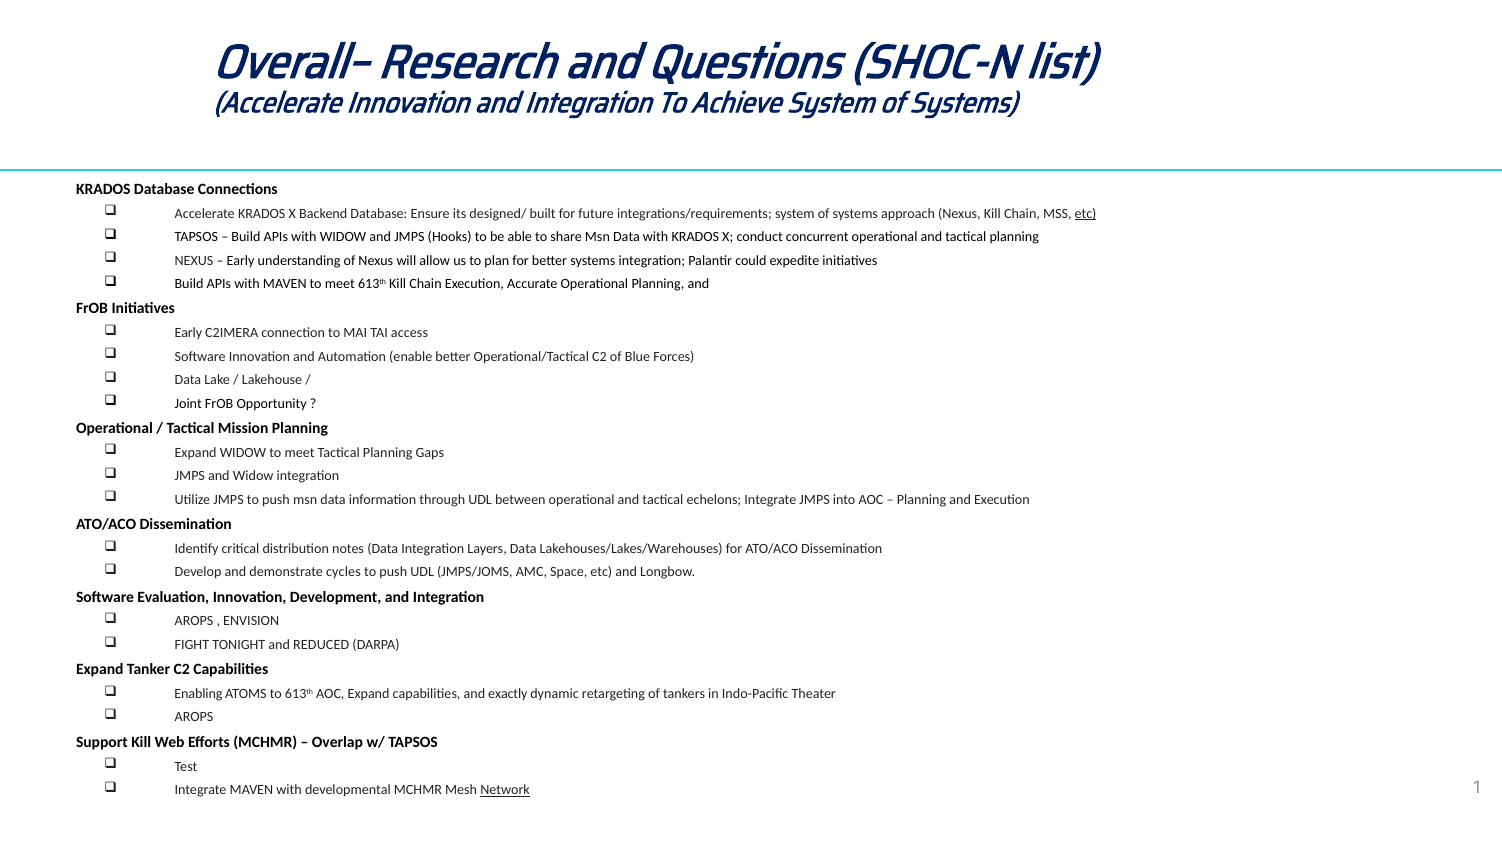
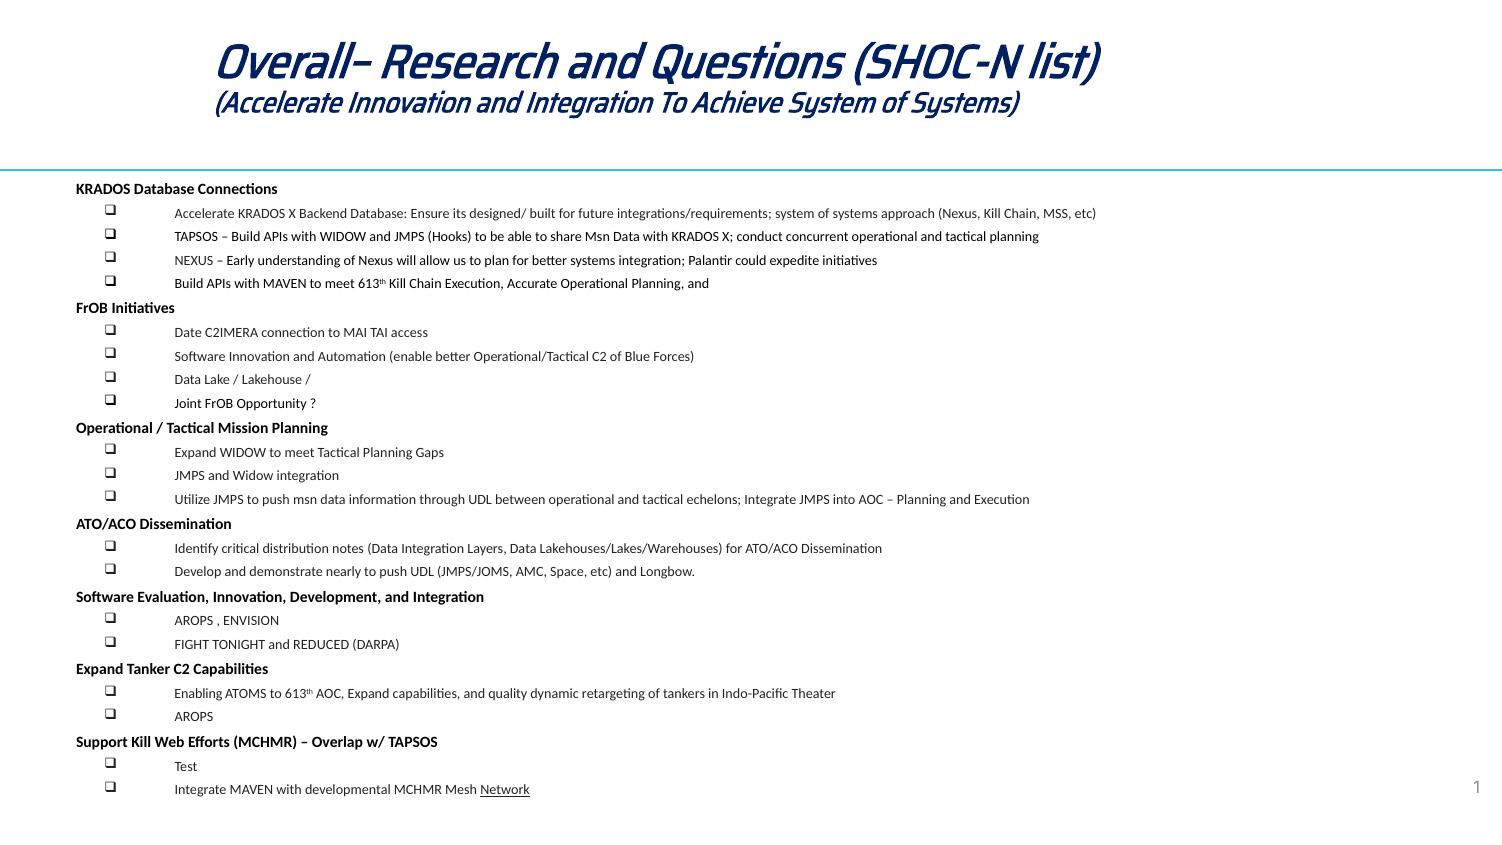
etc underline: present -> none (1086, 213)
Early: Early -> Date (188, 333)
cycles: cycles -> nearly (344, 572)
exactly: exactly -> quality (508, 694)
